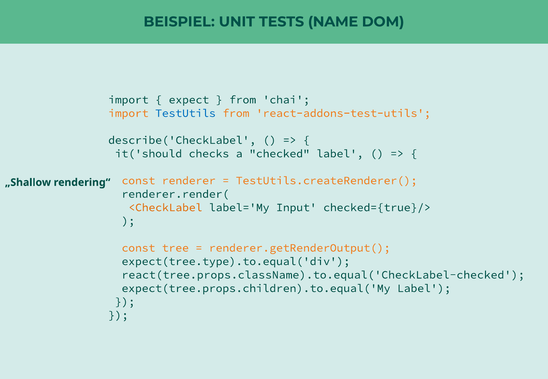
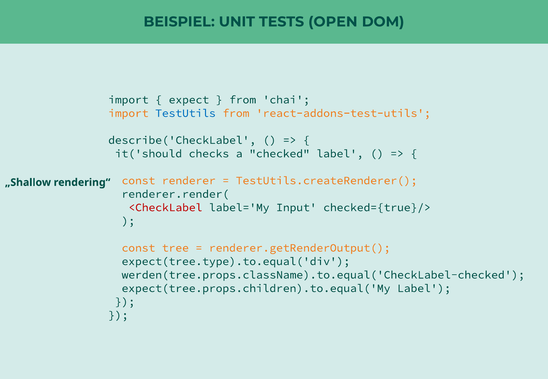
NAME: NAME -> OPEN (333, 22)
<CheckLabel colour: orange -> red (165, 208)
react(tree.props.className).to.equal('CheckLabel-checked: react(tree.props.className).to.equal('CheckLabel-checked -> werden(tree.props.className).to.equal('CheckLabel-checked (323, 275)
